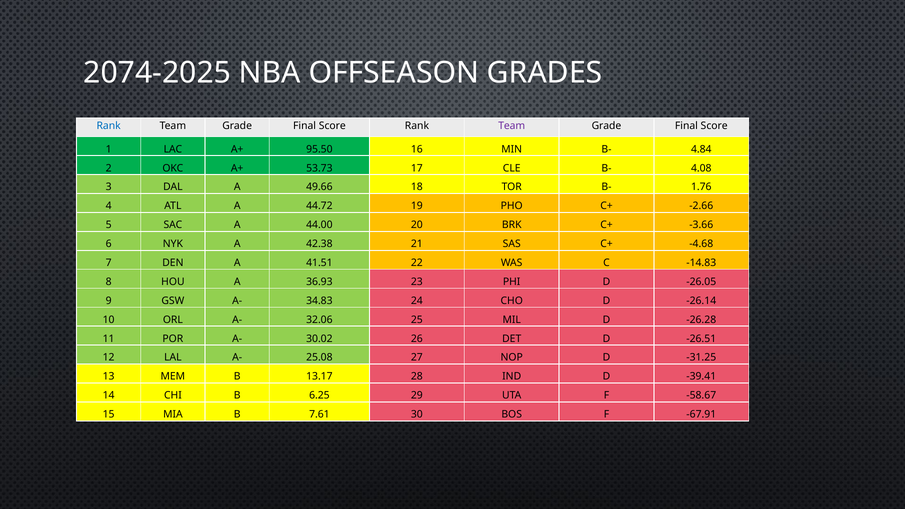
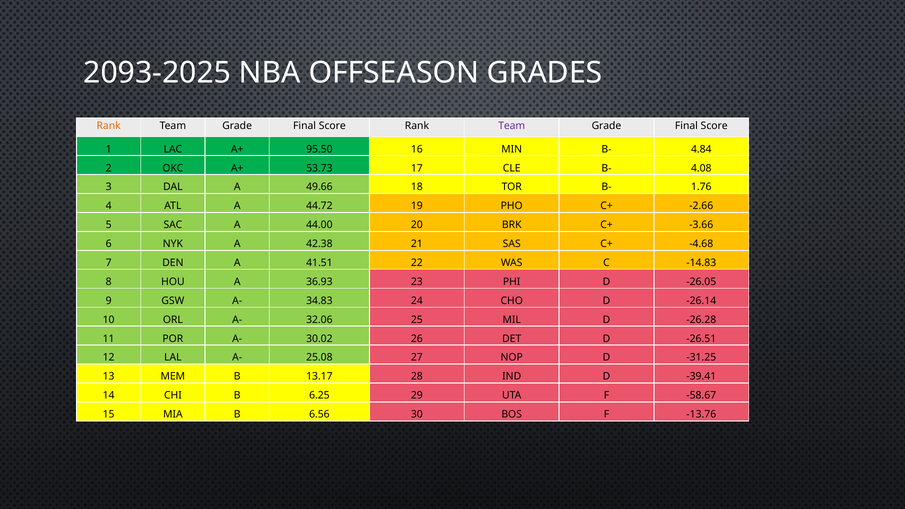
2074-2025: 2074-2025 -> 2093-2025 (157, 73)
Rank colour: blue -> orange (109, 126)
7.61: 7.61 -> 6.56 (319, 414)
-67.91: -67.91 -> -13.76 (701, 414)
